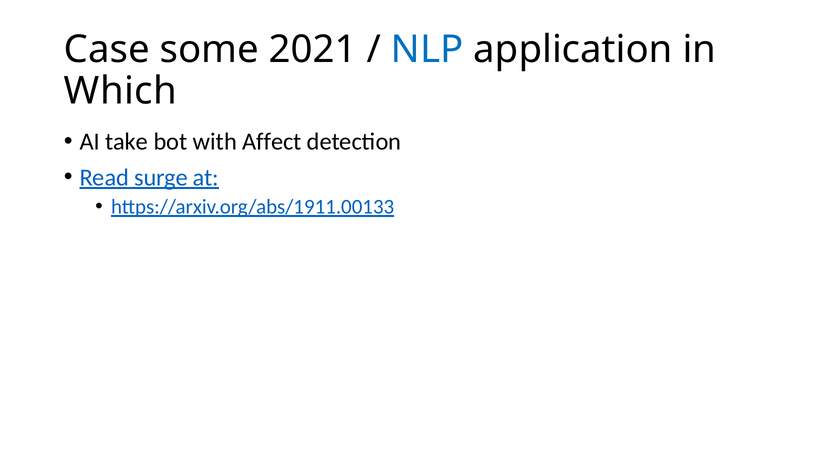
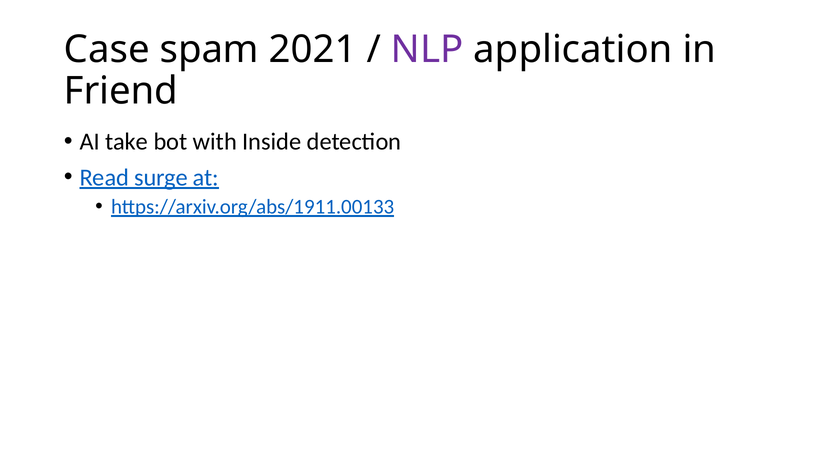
some: some -> spam (209, 50)
NLP colour: blue -> purple (427, 50)
Which: Which -> Friend (121, 91)
Affect: Affect -> Inside (272, 142)
